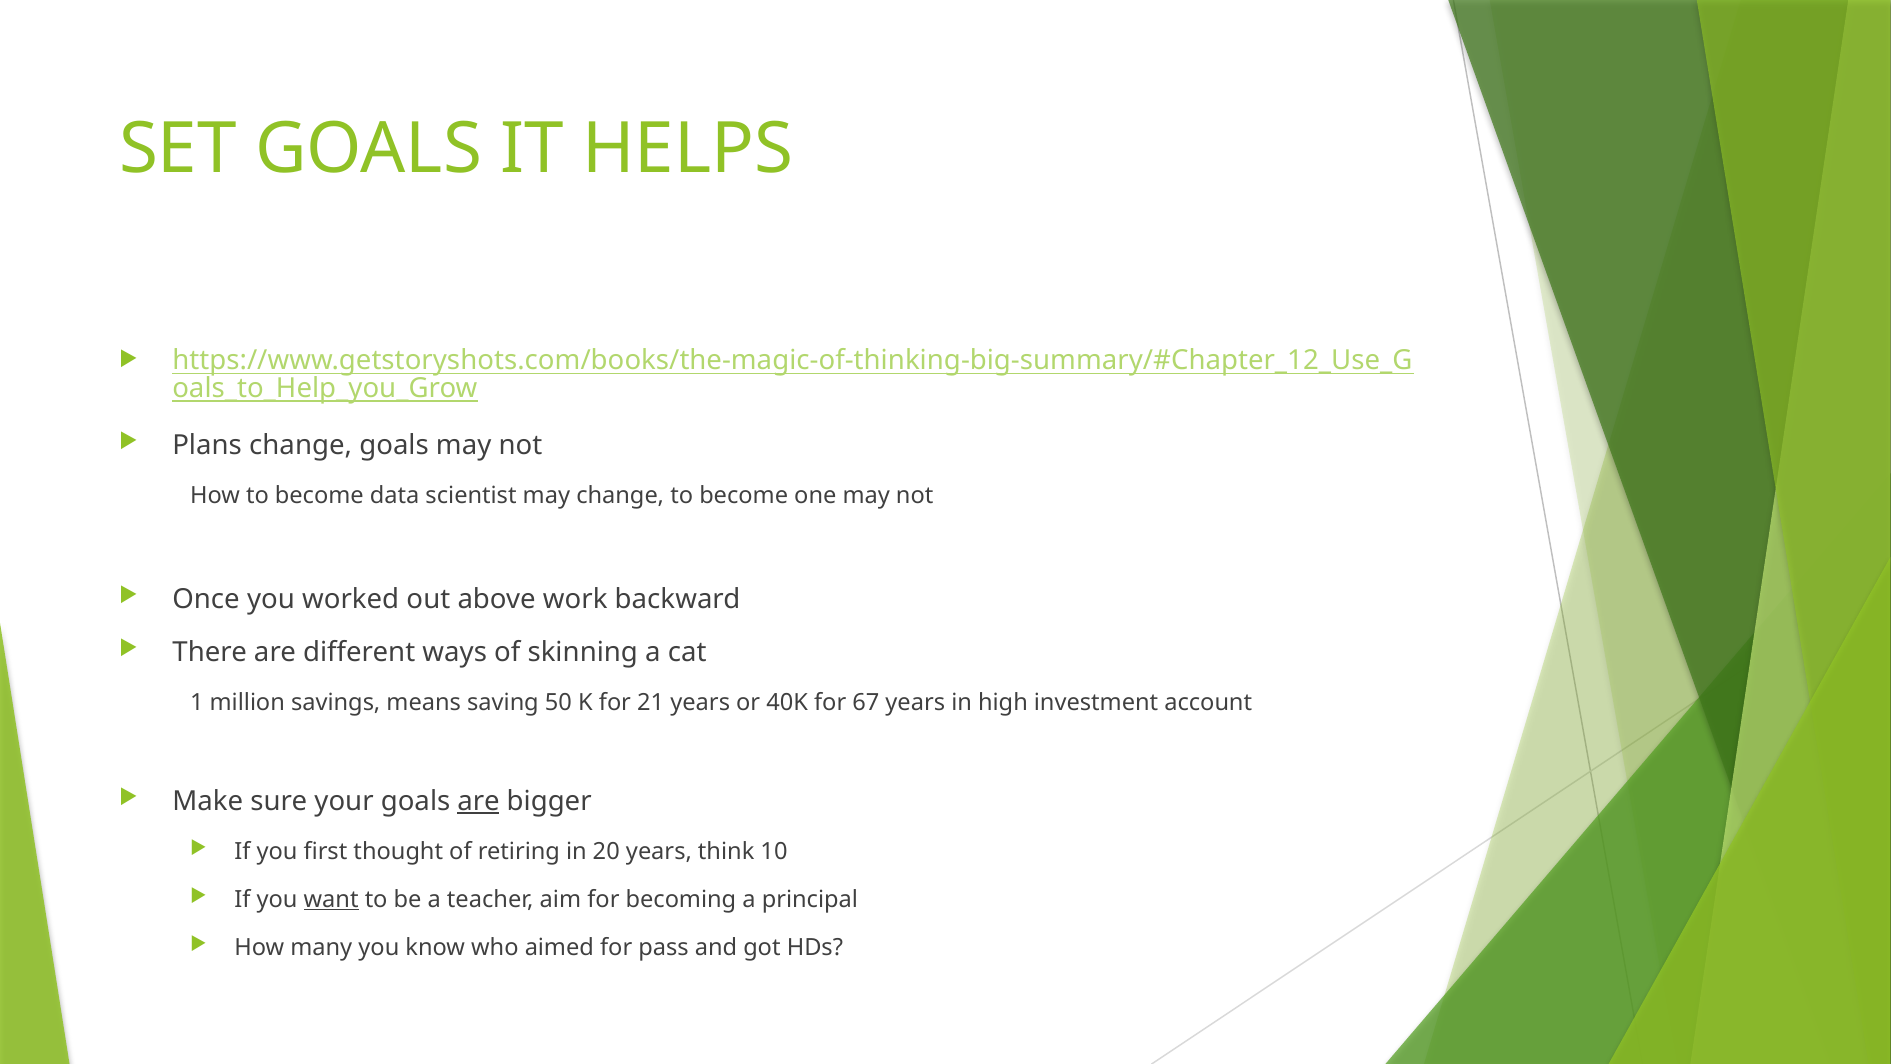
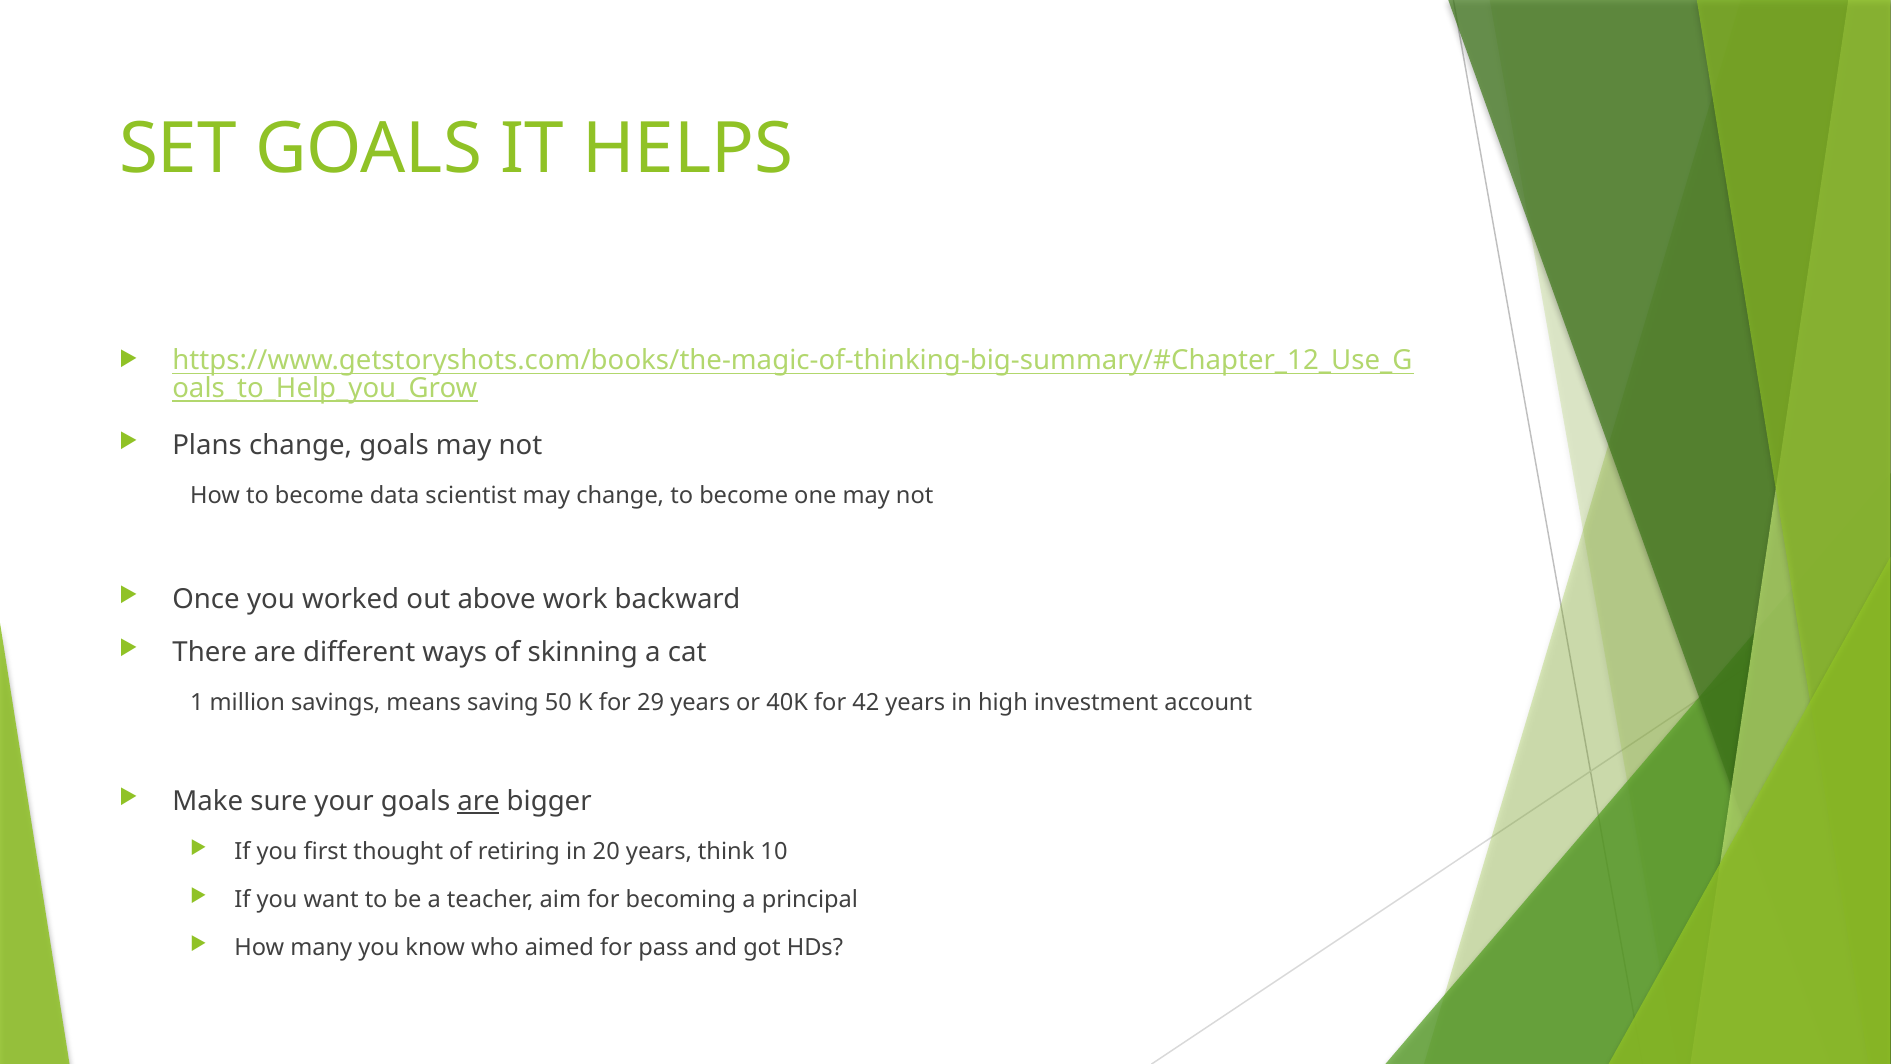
21: 21 -> 29 (651, 702)
67: 67 -> 42 (866, 702)
want underline: present -> none (331, 899)
